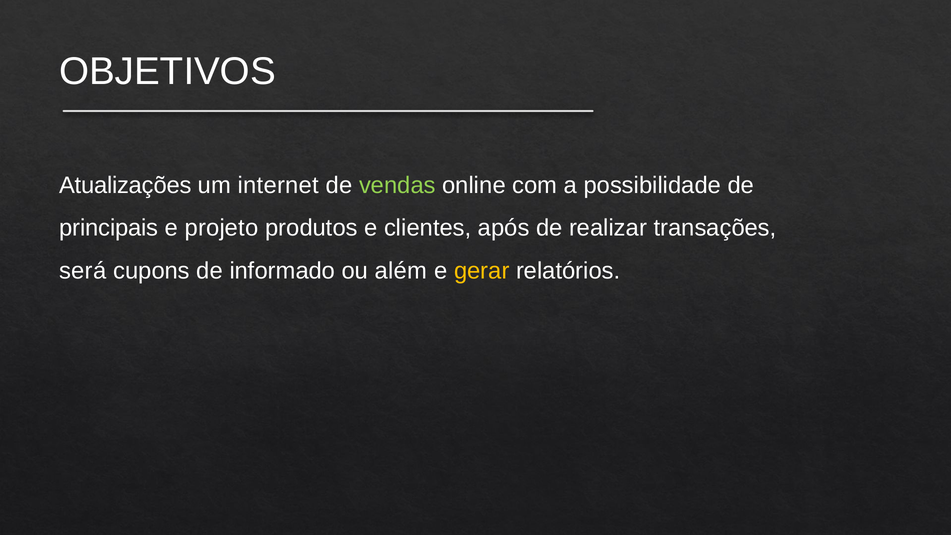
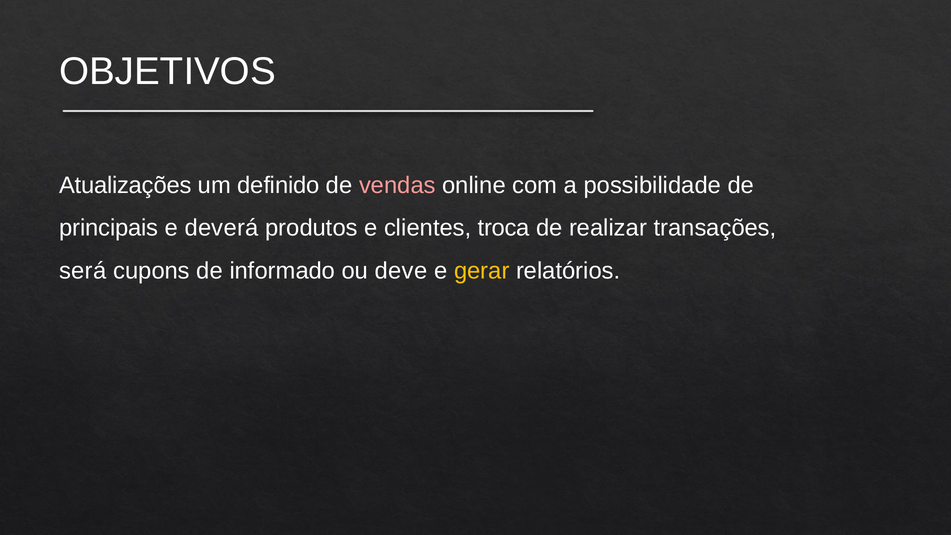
internet: internet -> definido (278, 185)
vendas colour: light green -> pink (397, 185)
projeto: projeto -> deverá (221, 228)
após: após -> troca (504, 228)
além: além -> deve (401, 271)
